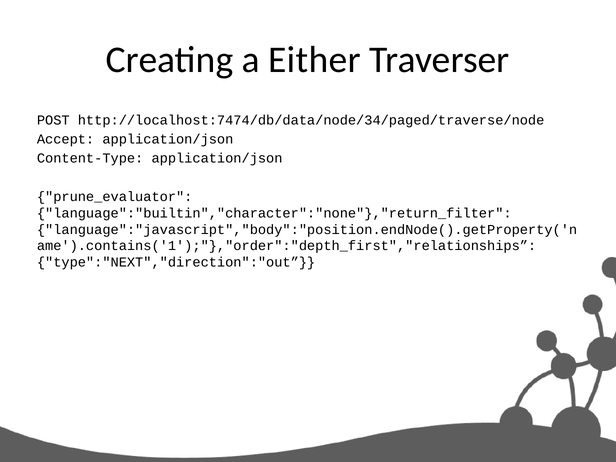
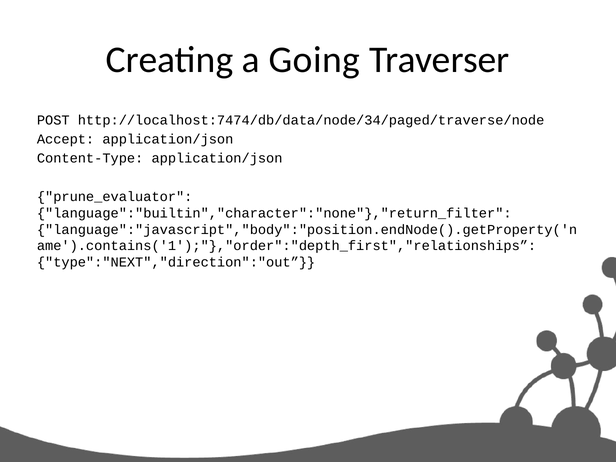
Either: Either -> Going (314, 60)
